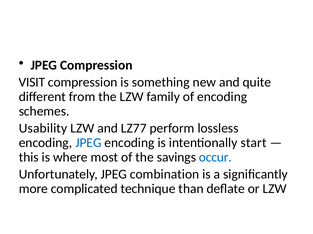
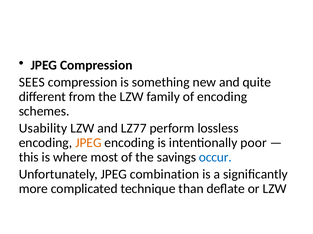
VISIT: VISIT -> SEES (32, 82)
JPEG colour: blue -> orange (88, 143)
start: start -> poor (254, 143)
